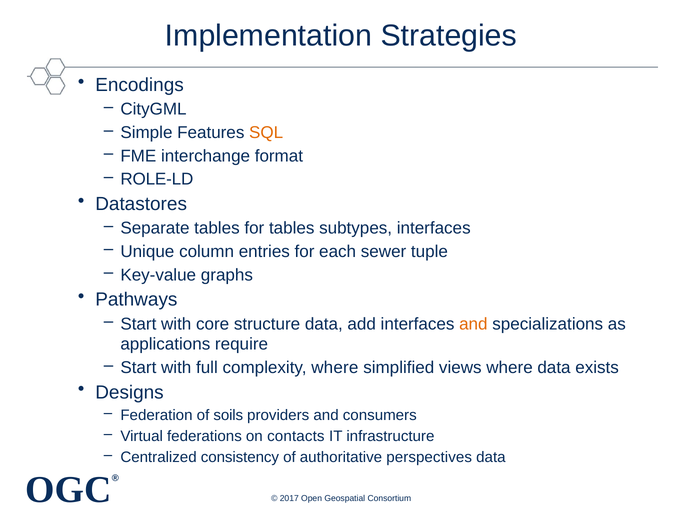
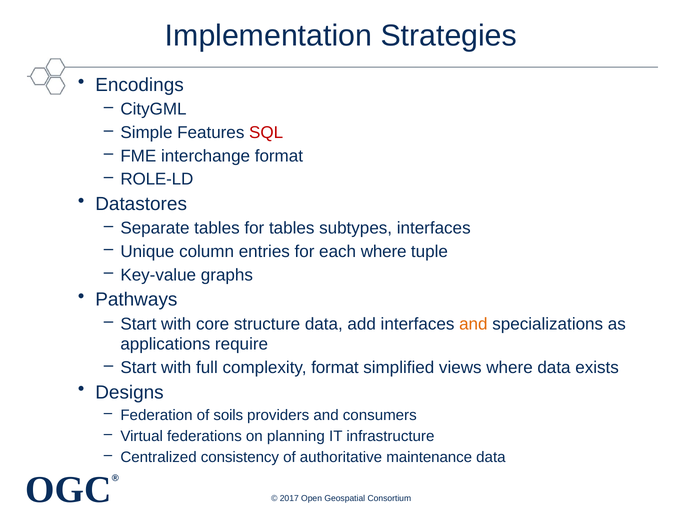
SQL colour: orange -> red (266, 133)
each sewer: sewer -> where (384, 251)
complexity where: where -> format (335, 367)
contacts: contacts -> planning (296, 436)
perspectives: perspectives -> maintenance (429, 457)
